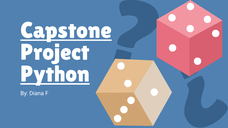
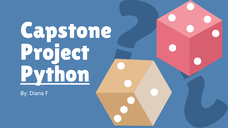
Capstone underline: present -> none (66, 31)
